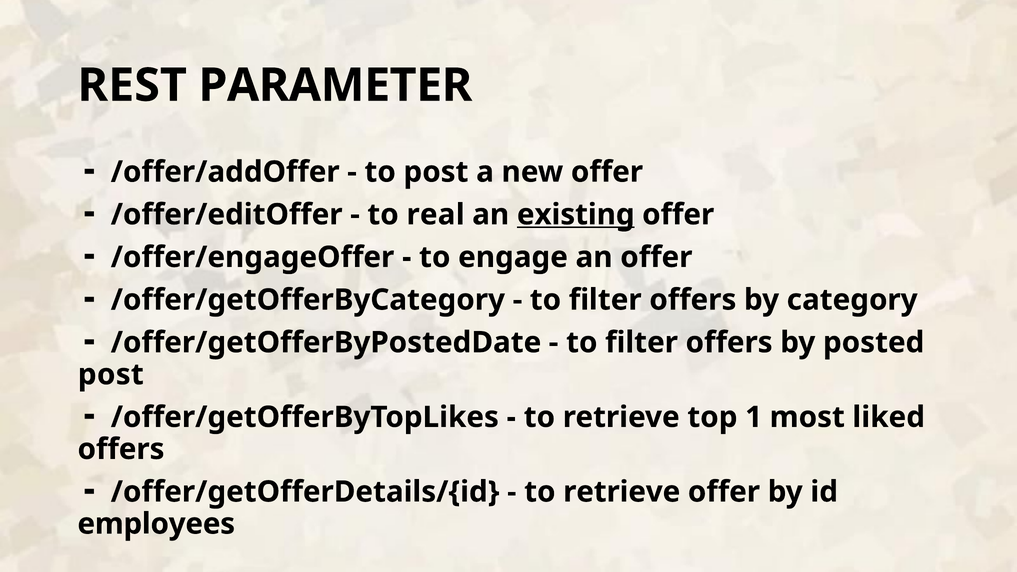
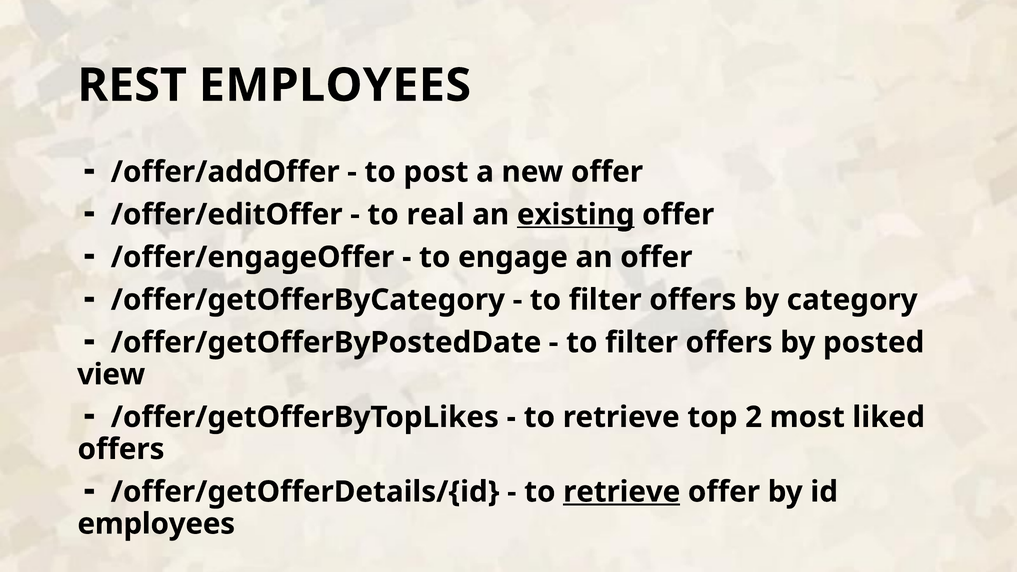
REST PARAMETER: PARAMETER -> EMPLOYEES (335, 85)
post: post -> view (111, 375)
1: 1 -> 2 (754, 417)
retrieve underline: none -> present (622, 492)
